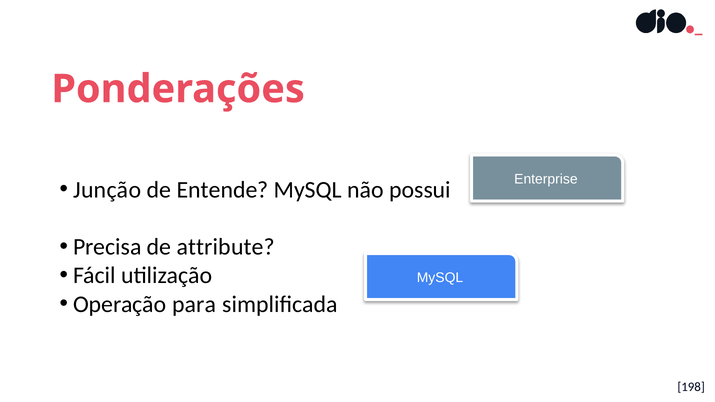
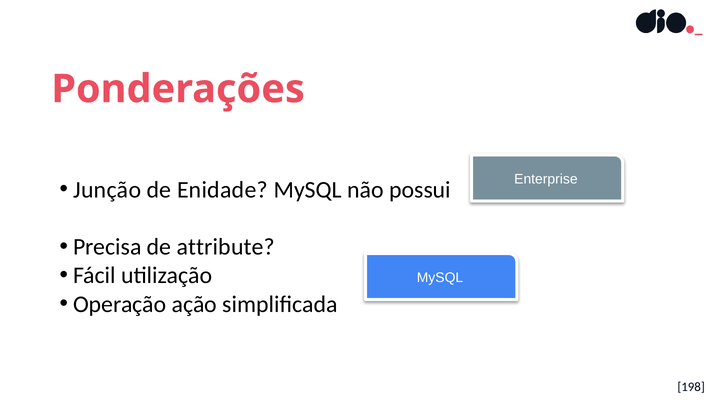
Entende: Entende -> Enidade (222, 190)
para: para -> ação (194, 304)
